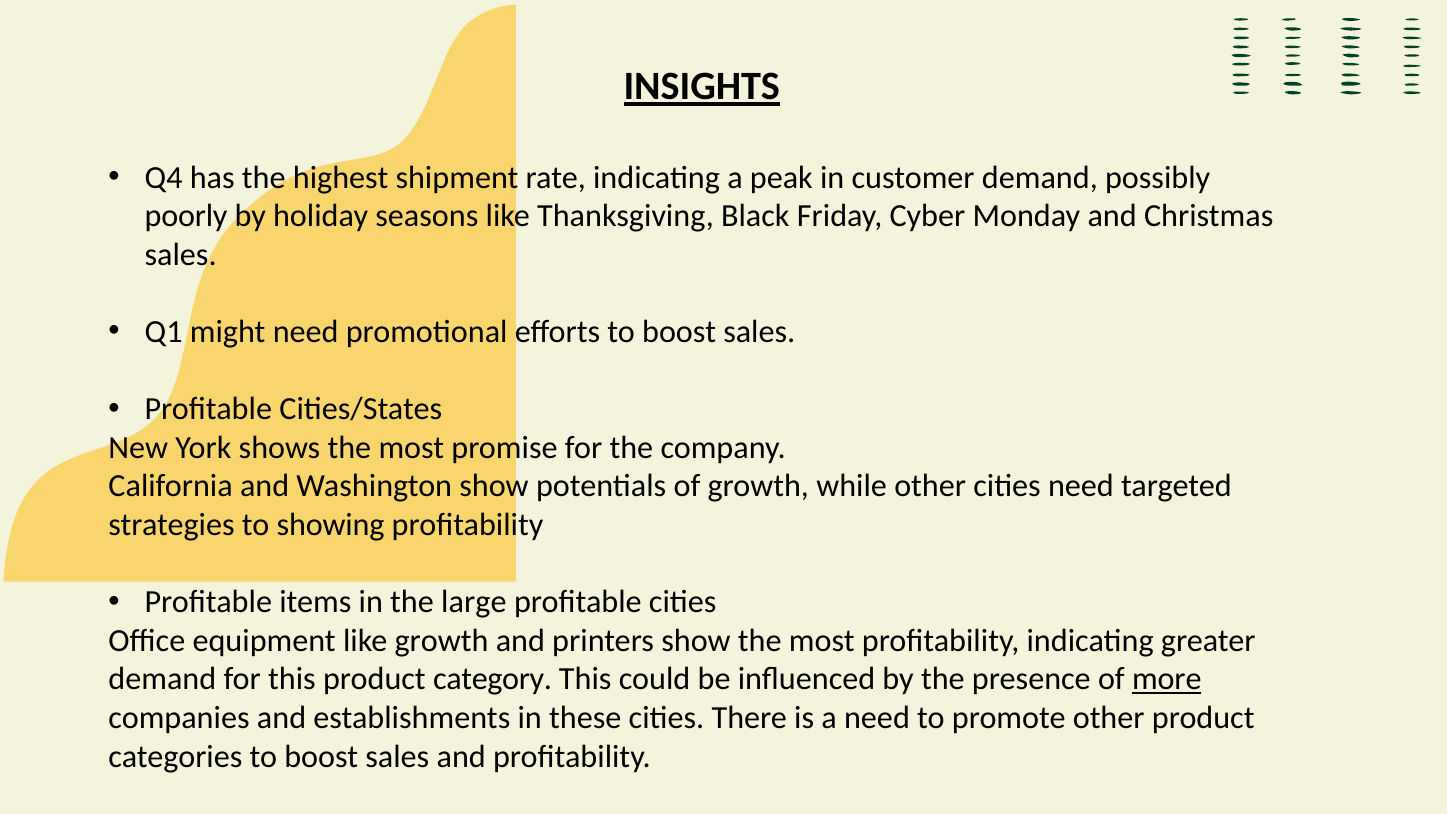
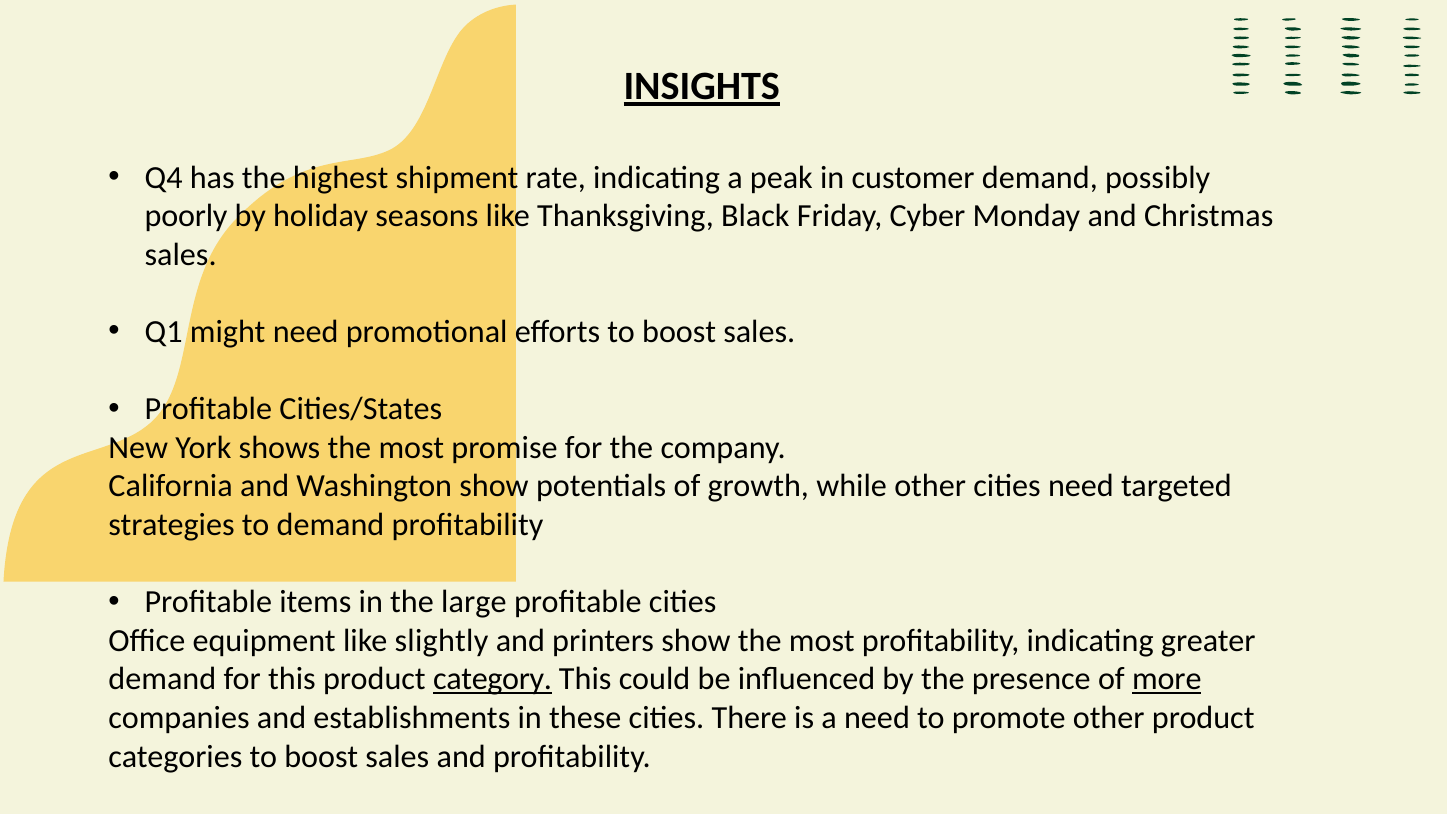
to showing: showing -> demand (330, 525)
like growth: growth -> slightly (441, 641)
category underline: none -> present (493, 679)
